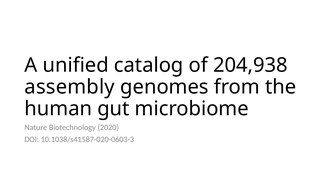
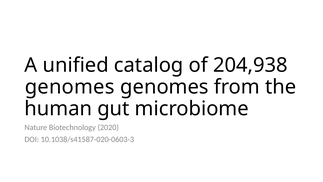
assembly: assembly -> genomes (70, 87)
